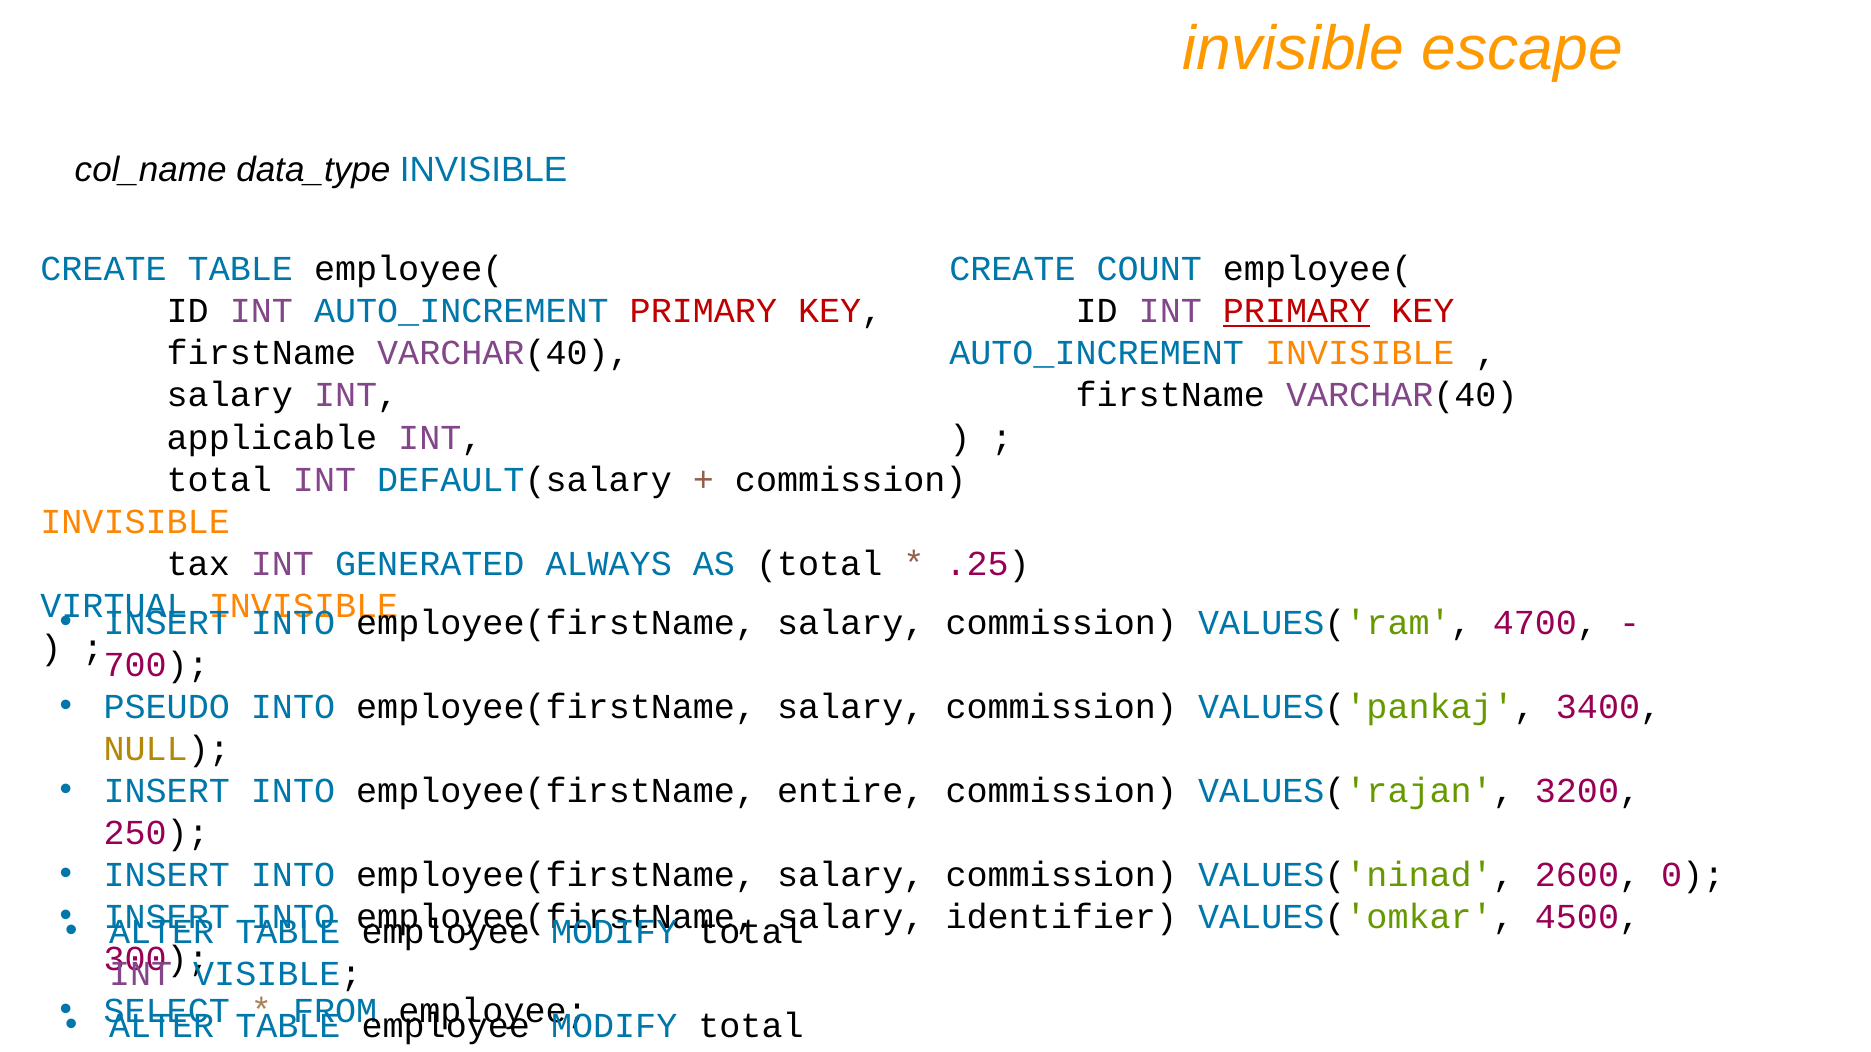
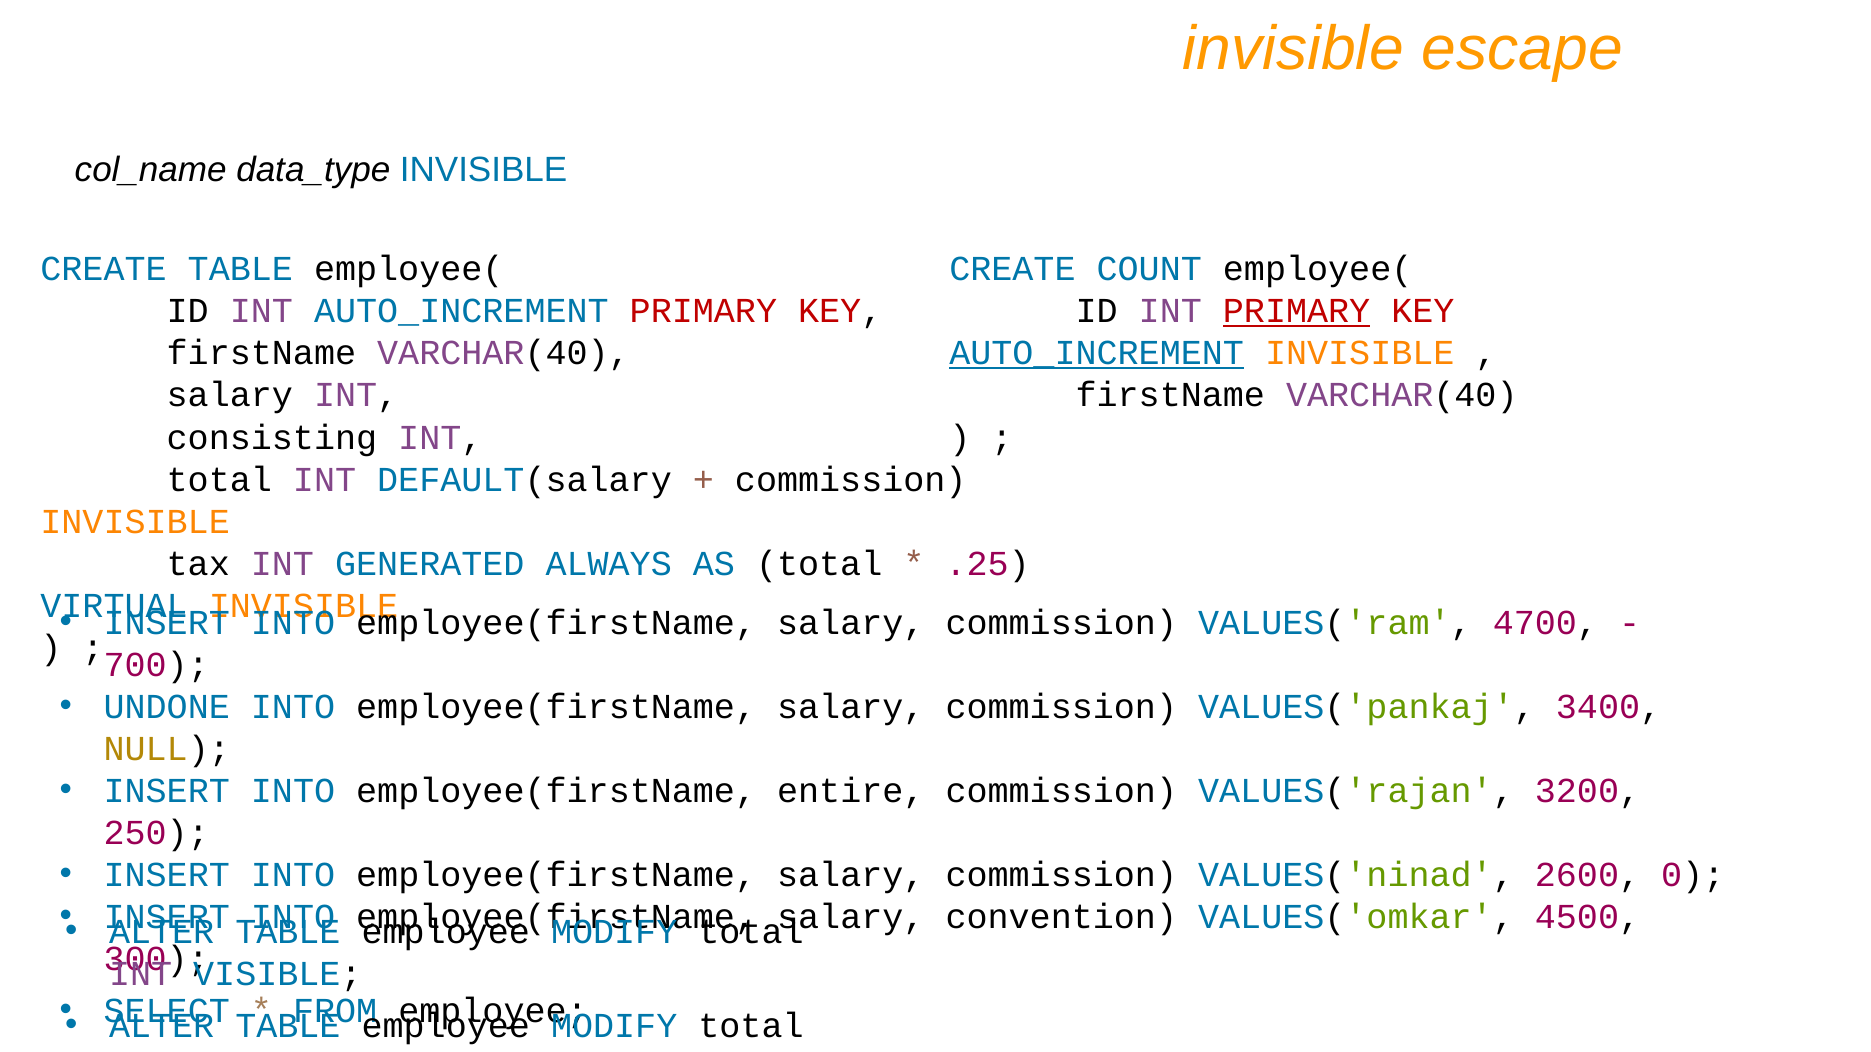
AUTO_INCREMENT underline: none -> present (1097, 353)
applicable: applicable -> consisting (272, 438)
PSEUDO: PSEUDO -> UNDONE (167, 707)
identifier: identifier -> convention (1061, 918)
